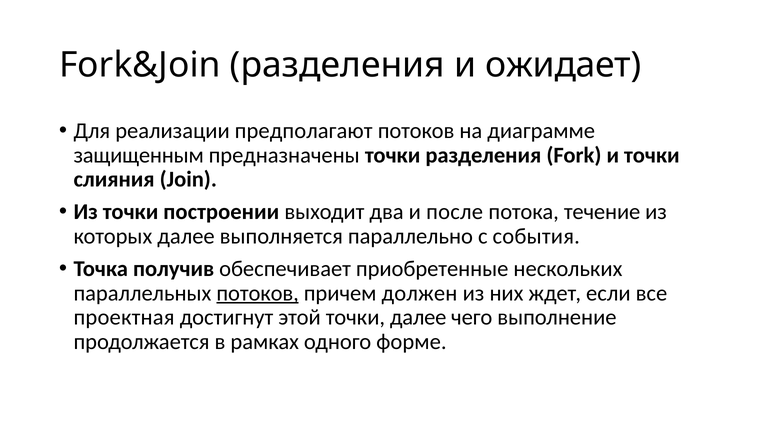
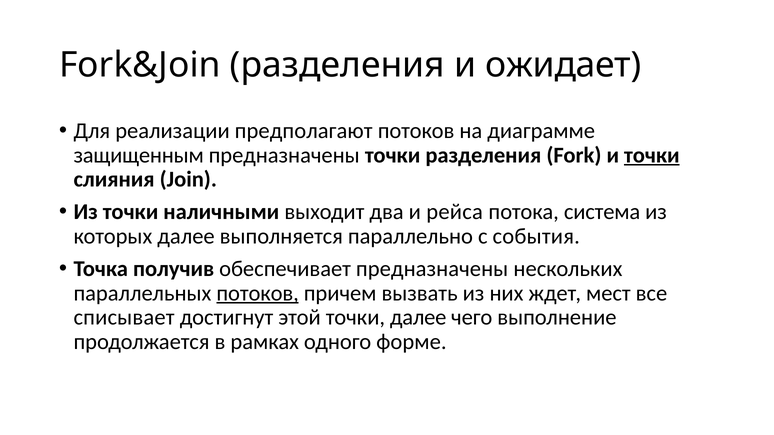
точки underline: none -> present (652, 155)
построении: построении -> наличными (221, 212)
после: после -> рейса (455, 212)
течение: течение -> система (602, 212)
обеспечивает приобретенные: приобретенные -> предназначены (432, 269)
должен: должен -> вызвать (420, 293)
если: если -> мест (608, 293)
проектная: проектная -> списывает (124, 318)
